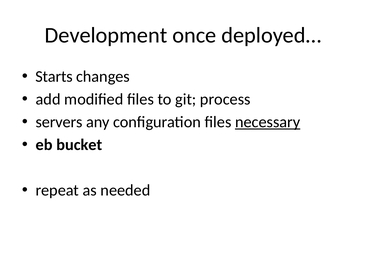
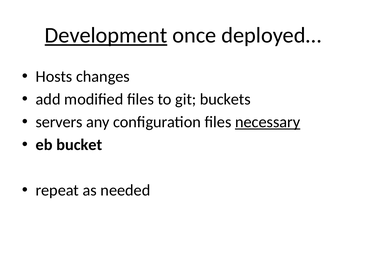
Development underline: none -> present (106, 35)
Starts: Starts -> Hosts (54, 77)
process: process -> buckets (225, 100)
